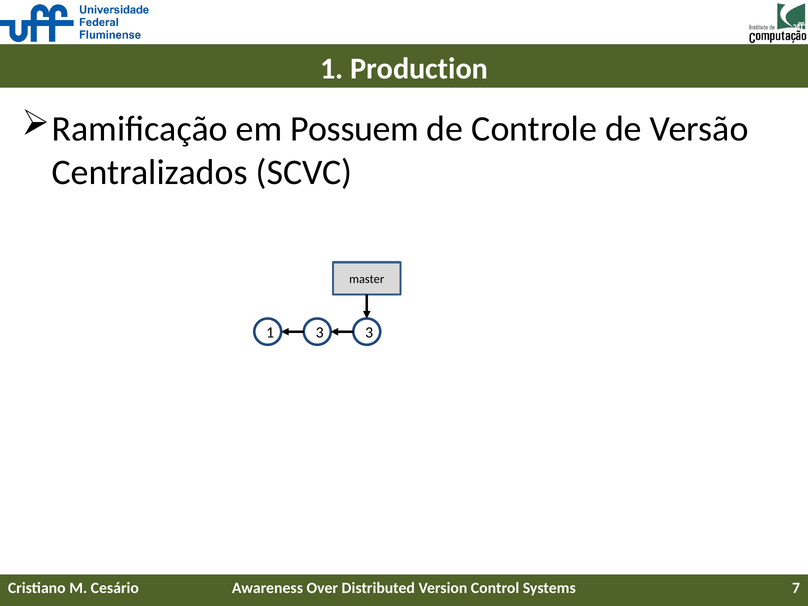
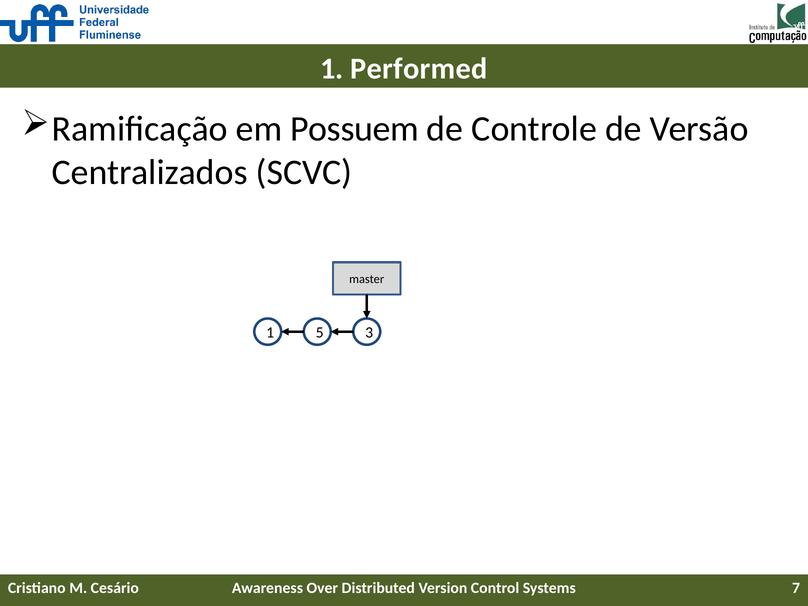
Production: Production -> Performed (419, 69)
1 3: 3 -> 5 (320, 333)
